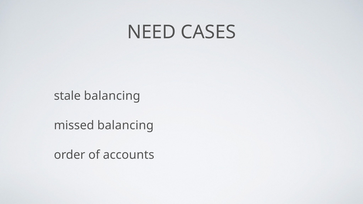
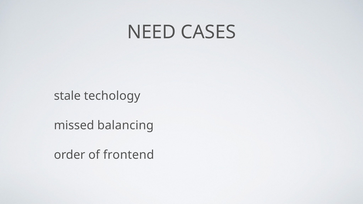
stale balancing: balancing -> techology (112, 96)
accounts: accounts -> frontend (129, 155)
